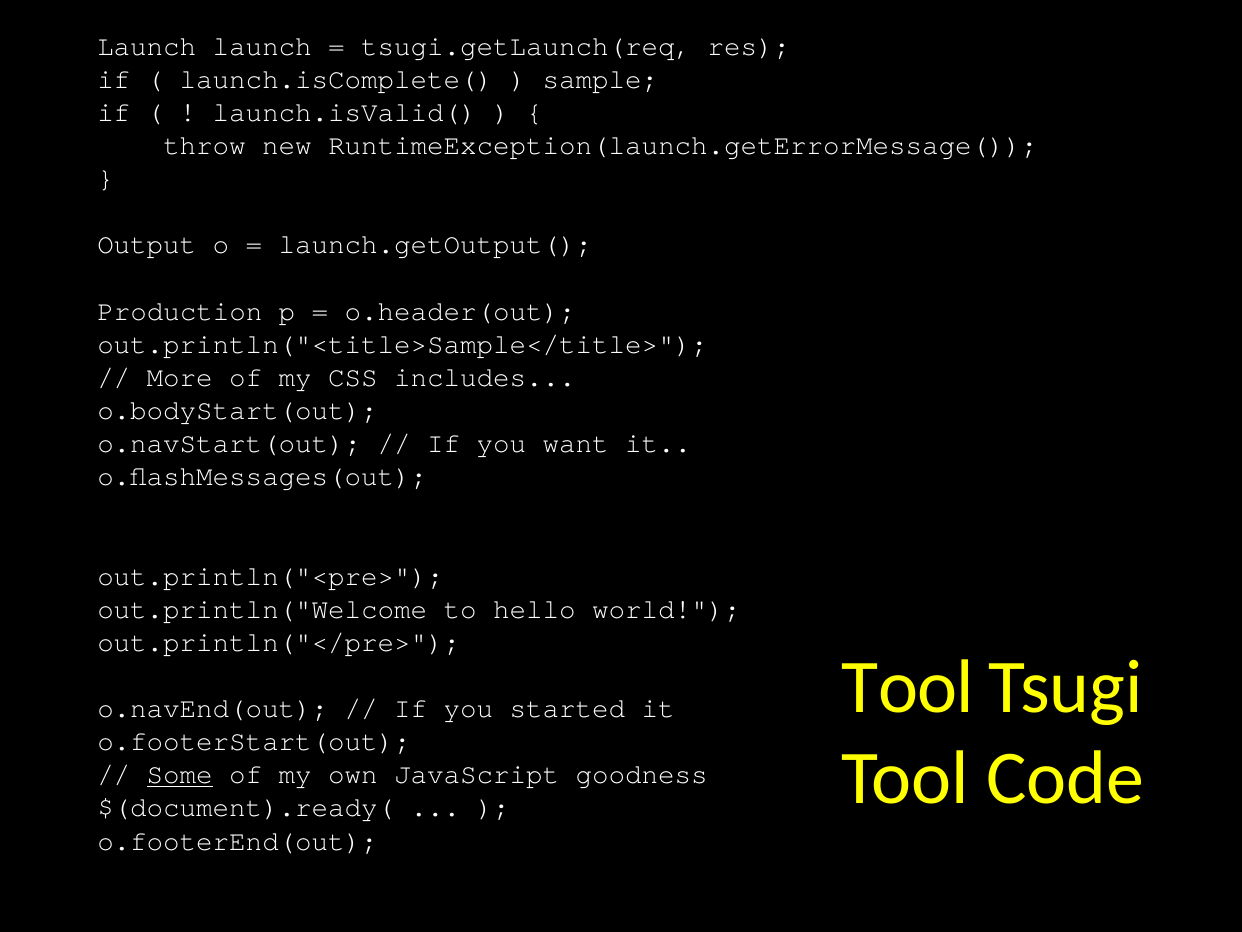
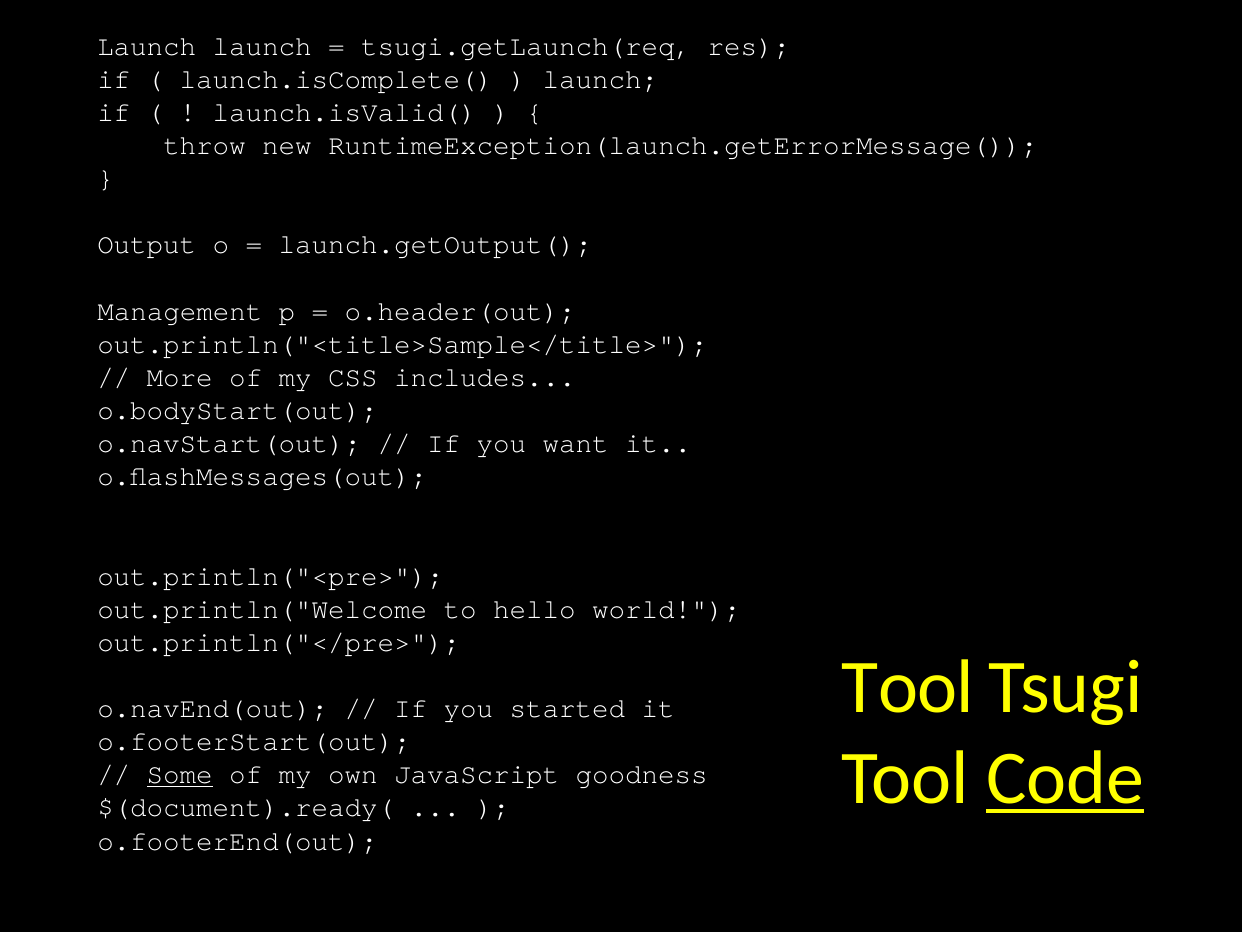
sample: sample -> launch (600, 79)
Production: Production -> Management (180, 311)
Code underline: none -> present (1065, 778)
